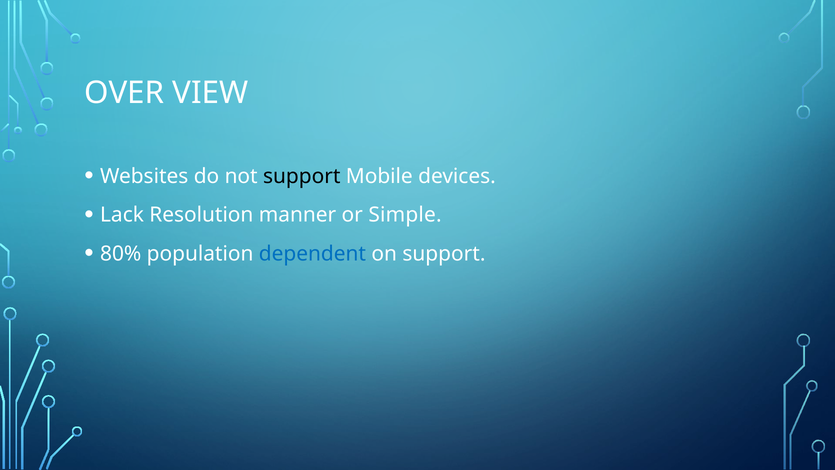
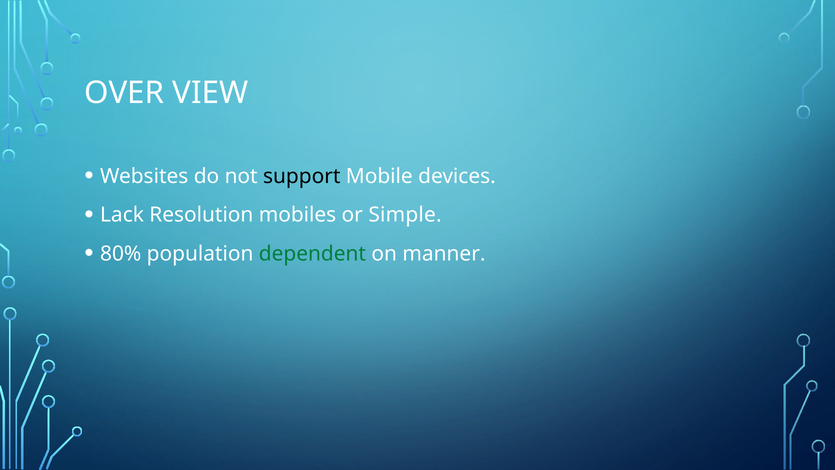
manner: manner -> mobiles (298, 215)
dependent colour: blue -> green (312, 254)
on support: support -> manner (444, 254)
